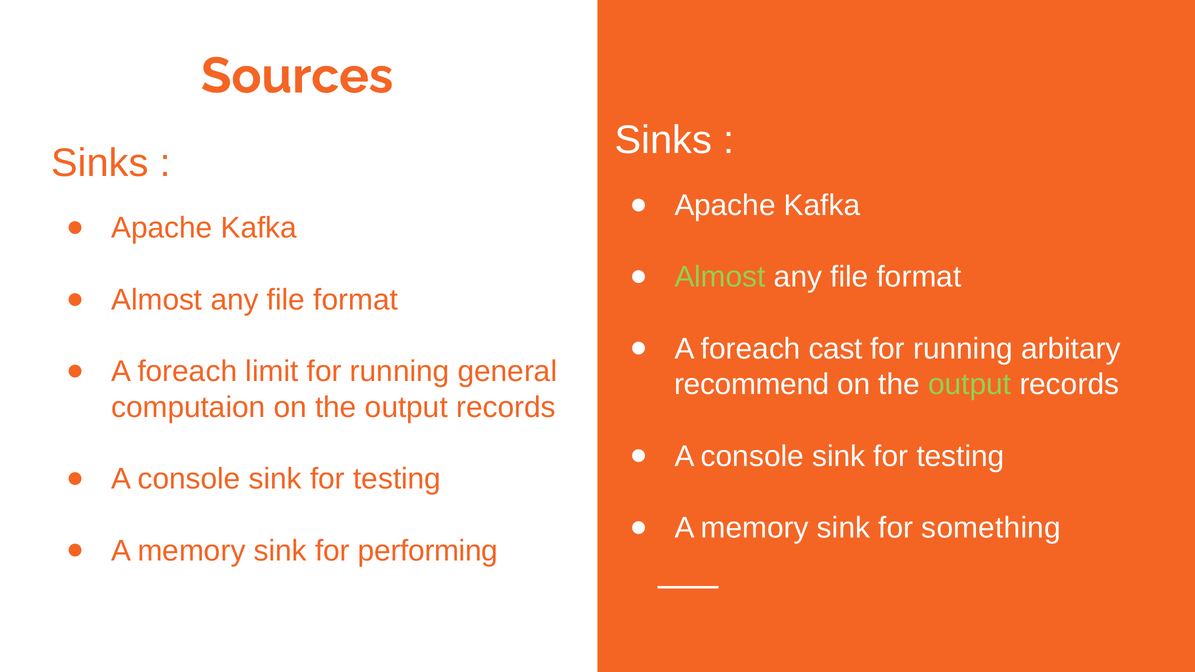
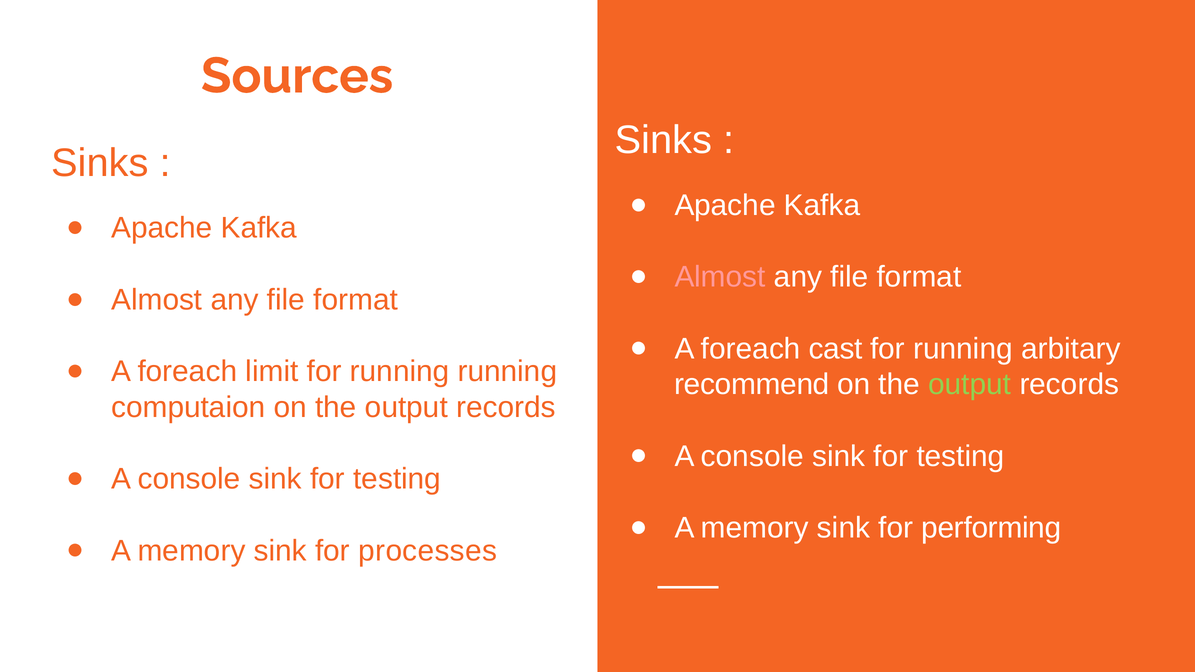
Almost colour: light green -> pink (720, 277)
running general: general -> running (507, 372)
something: something -> performing (991, 528)
performing: performing -> processes (428, 551)
